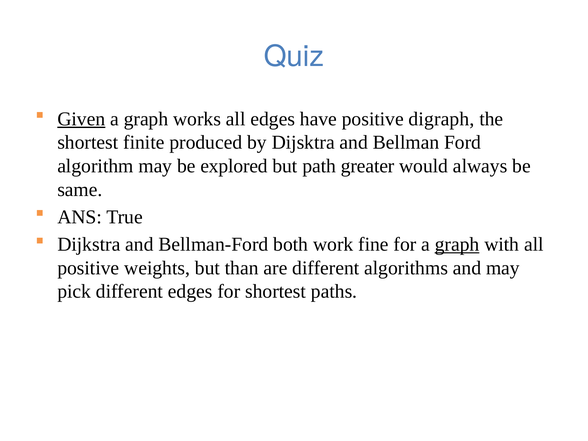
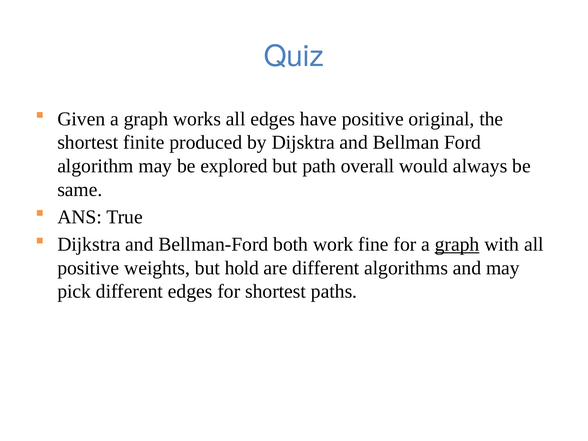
Given underline: present -> none (81, 119)
digraph: digraph -> original (442, 119)
greater: greater -> overall (368, 166)
than: than -> hold (242, 268)
